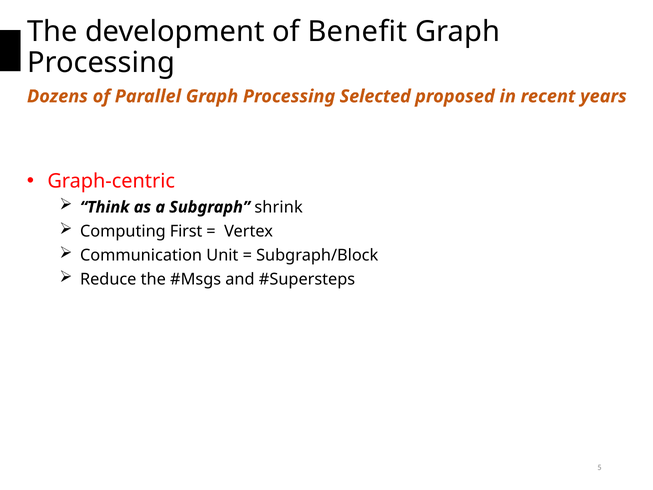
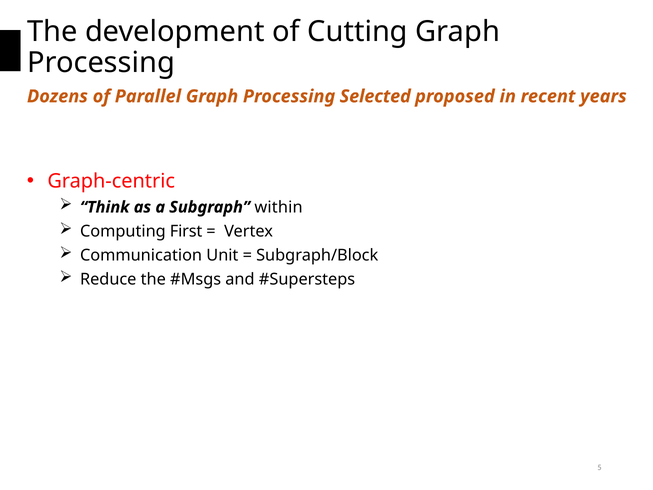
Benefit: Benefit -> Cutting (358, 31)
shrink: shrink -> within (279, 207)
